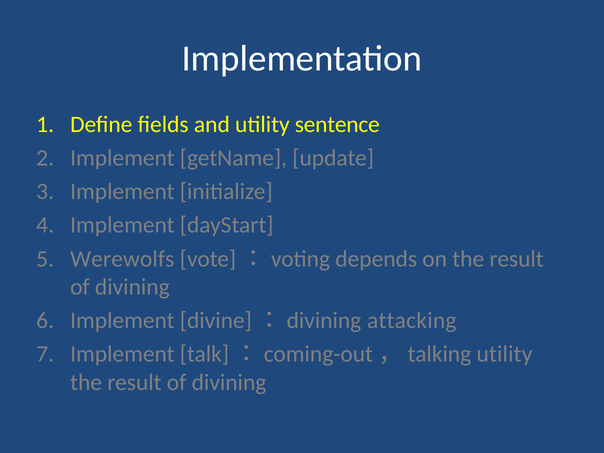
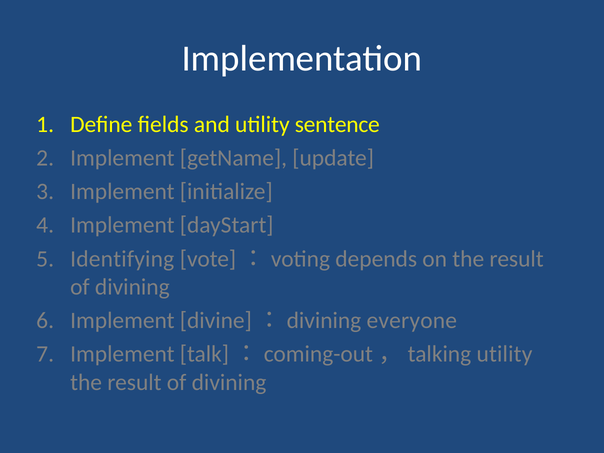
Werewolfs: Werewolfs -> Identifying (122, 259)
attacking: attacking -> everyone (412, 321)
